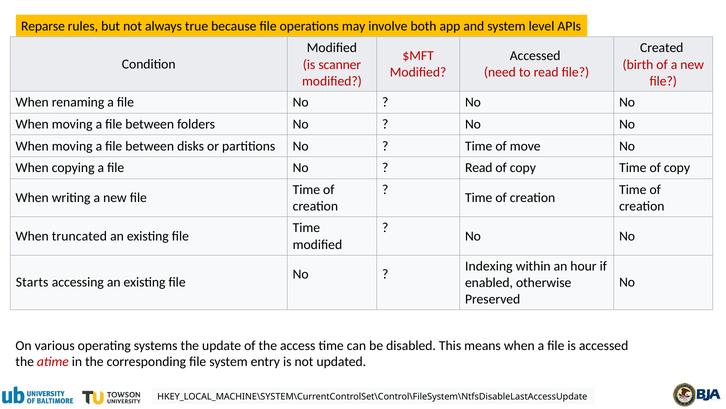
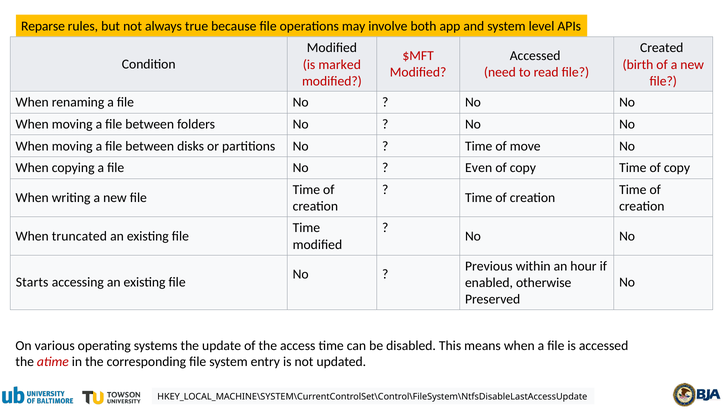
scanner: scanner -> marked (340, 64)
Read: Read -> Even (479, 168)
Indexing: Indexing -> Previous (489, 266)
